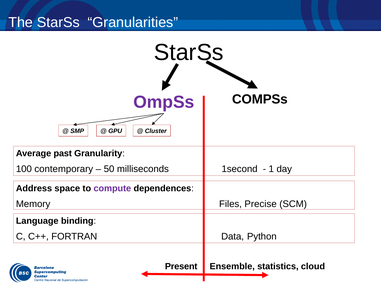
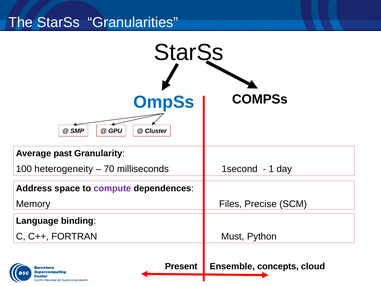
OmpSs colour: purple -> blue (164, 102)
contemporary: contemporary -> heterogeneity (64, 169)
50: 50 -> 70 (109, 169)
Data: Data -> Must (233, 236)
statistics: statistics -> concepts (278, 266)
